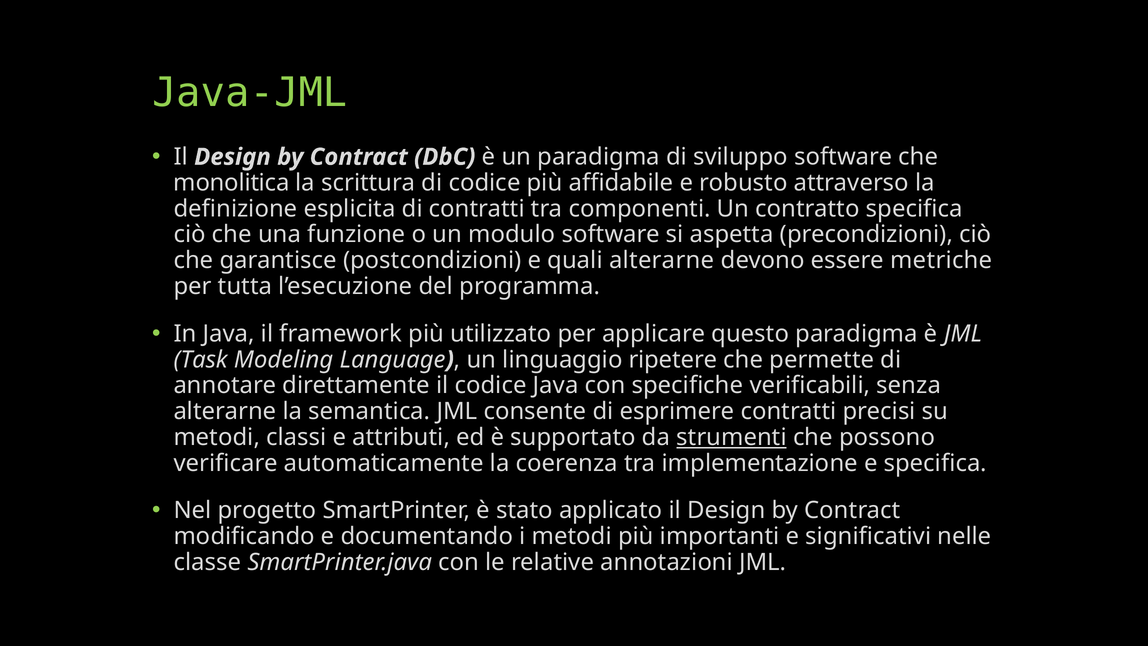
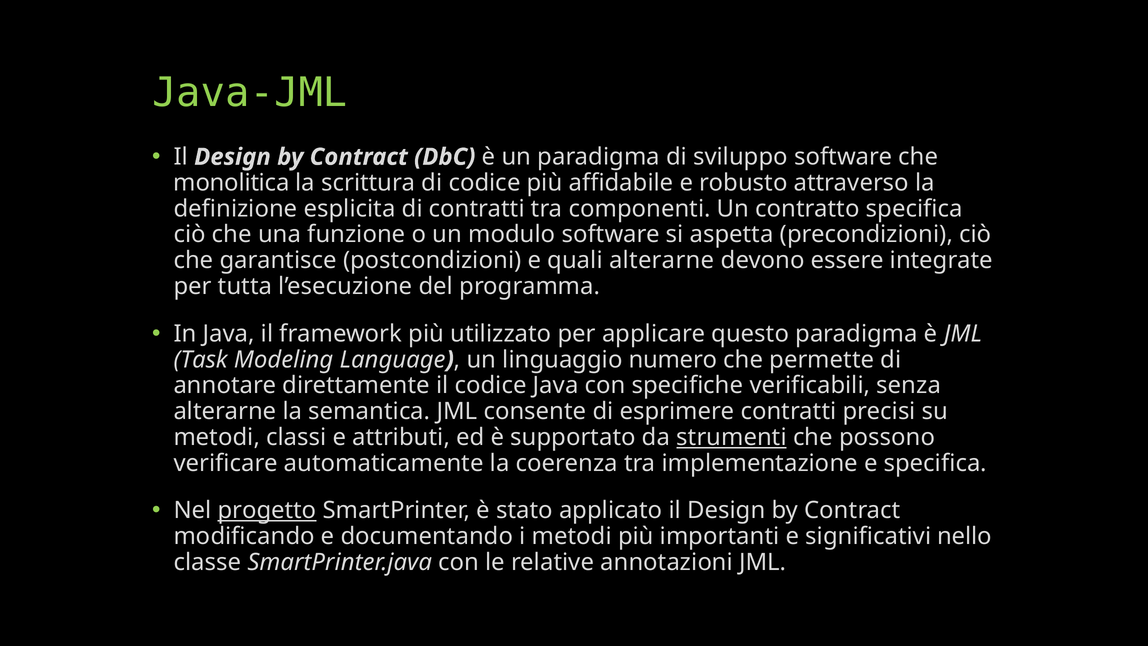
metriche: metriche -> integrate (941, 260)
ripetere: ripetere -> numero (673, 359)
progetto underline: none -> present (267, 510)
nelle: nelle -> nello (965, 536)
